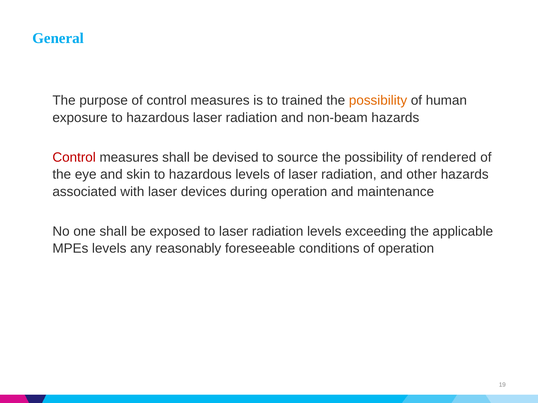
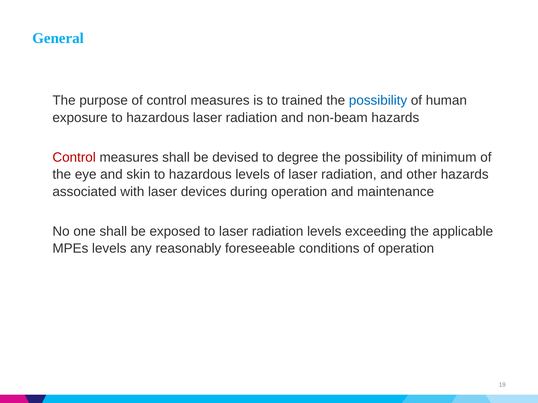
possibility colour: orange -> blue (378, 101)
source: source -> degree (298, 157)
rendered: rendered -> minimum (449, 157)
